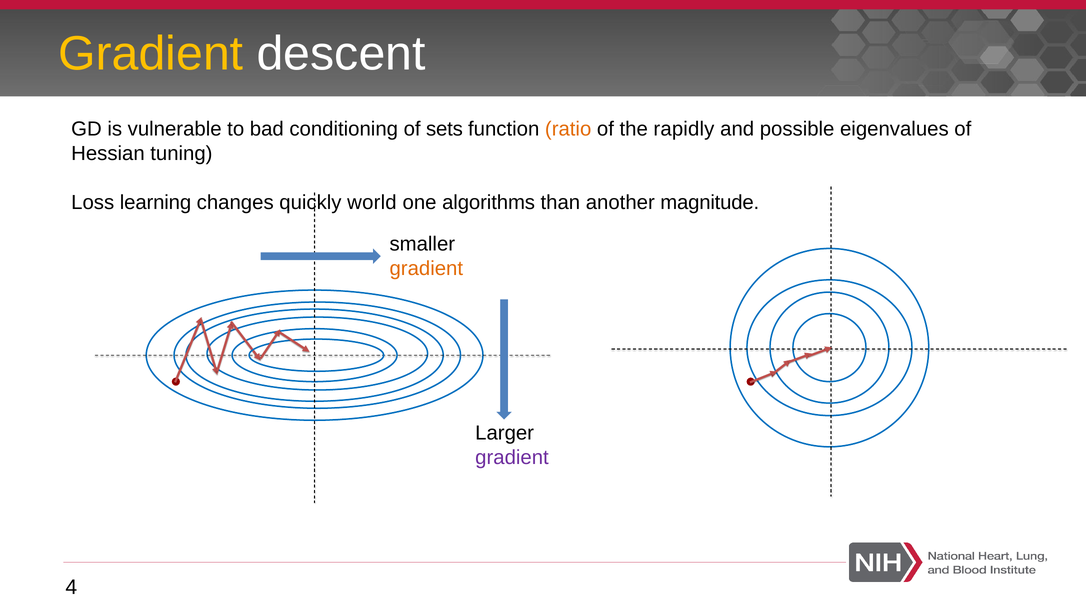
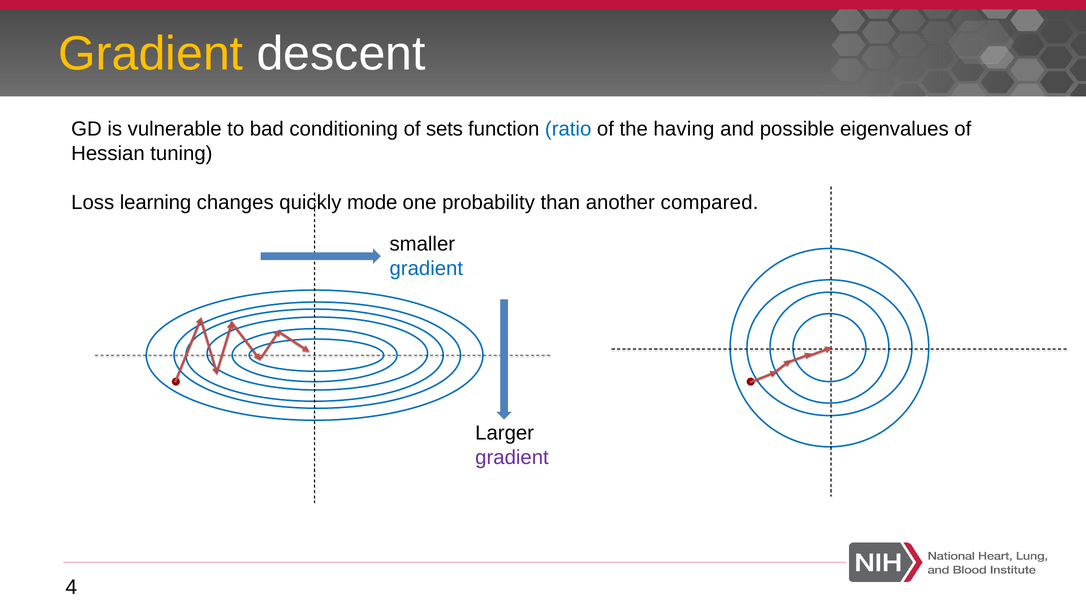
ratio colour: orange -> blue (568, 129)
rapidly: rapidly -> having (684, 129)
world: world -> mode (372, 202)
algorithms: algorithms -> probability (489, 202)
magnitude: magnitude -> compared (710, 202)
gradient colour: orange -> blue (426, 268)
